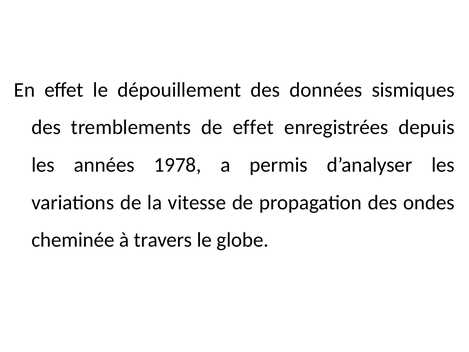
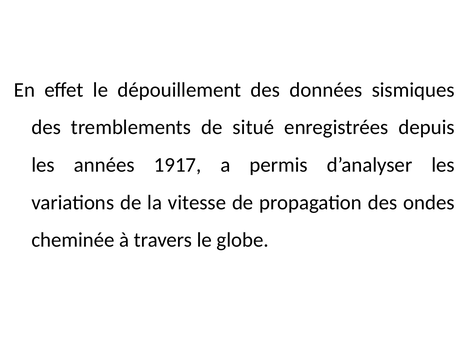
de effet: effet -> situé (253, 127)
1978: 1978 -> 1917 (178, 165)
